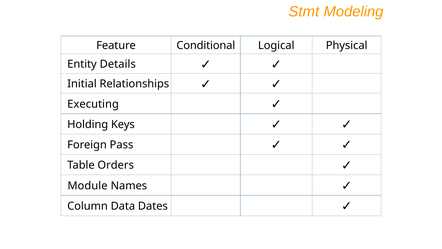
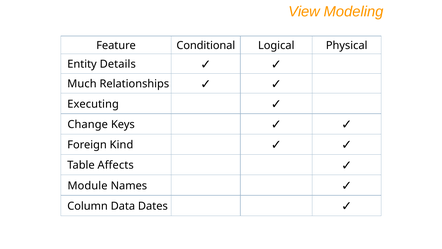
Stmt: Stmt -> View (304, 12)
Initial: Initial -> Much (82, 84)
Holding: Holding -> Change (88, 124)
Pass: Pass -> Kind (121, 145)
Orders: Orders -> Affects (116, 165)
